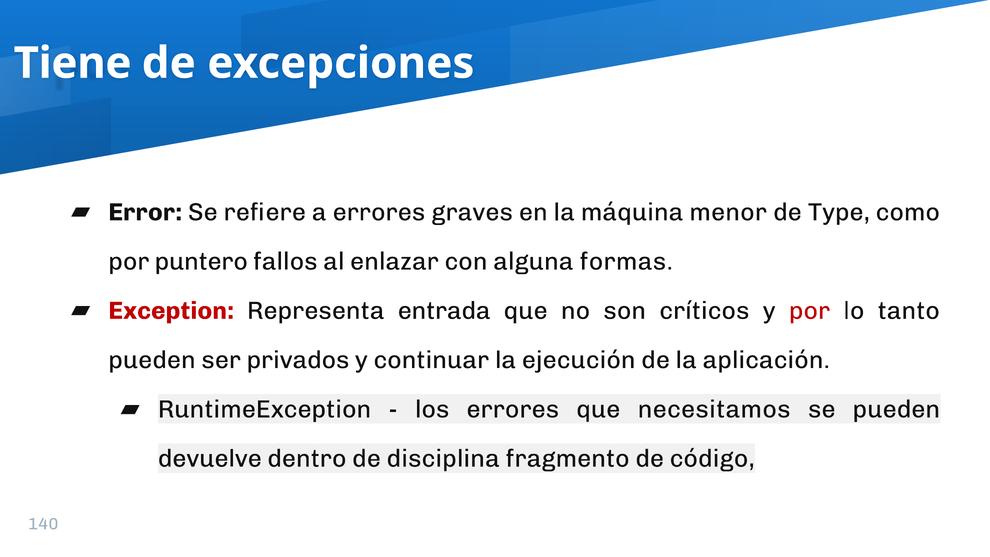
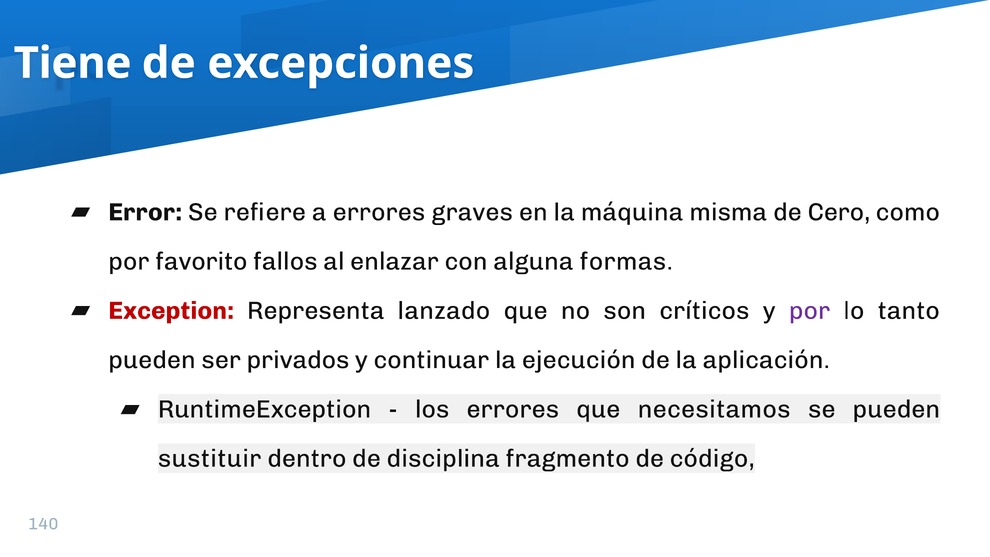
menor: menor -> misma (728, 212)
Type: Type -> Cero (839, 212)
puntero: puntero -> favorito (201, 261)
entrada: entrada -> lanzado (444, 311)
por colour: red -> purple (810, 311)
devuelve: devuelve -> sustituir (210, 458)
